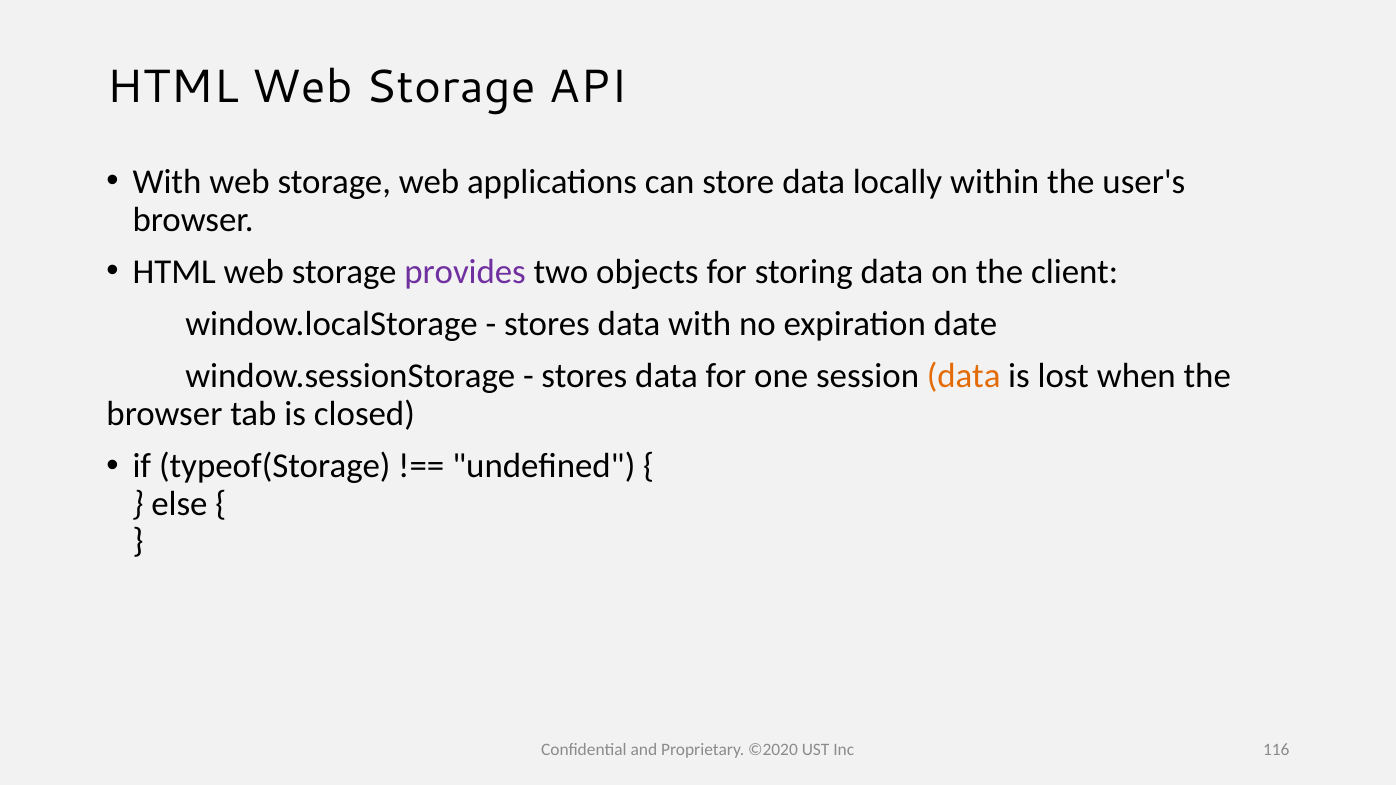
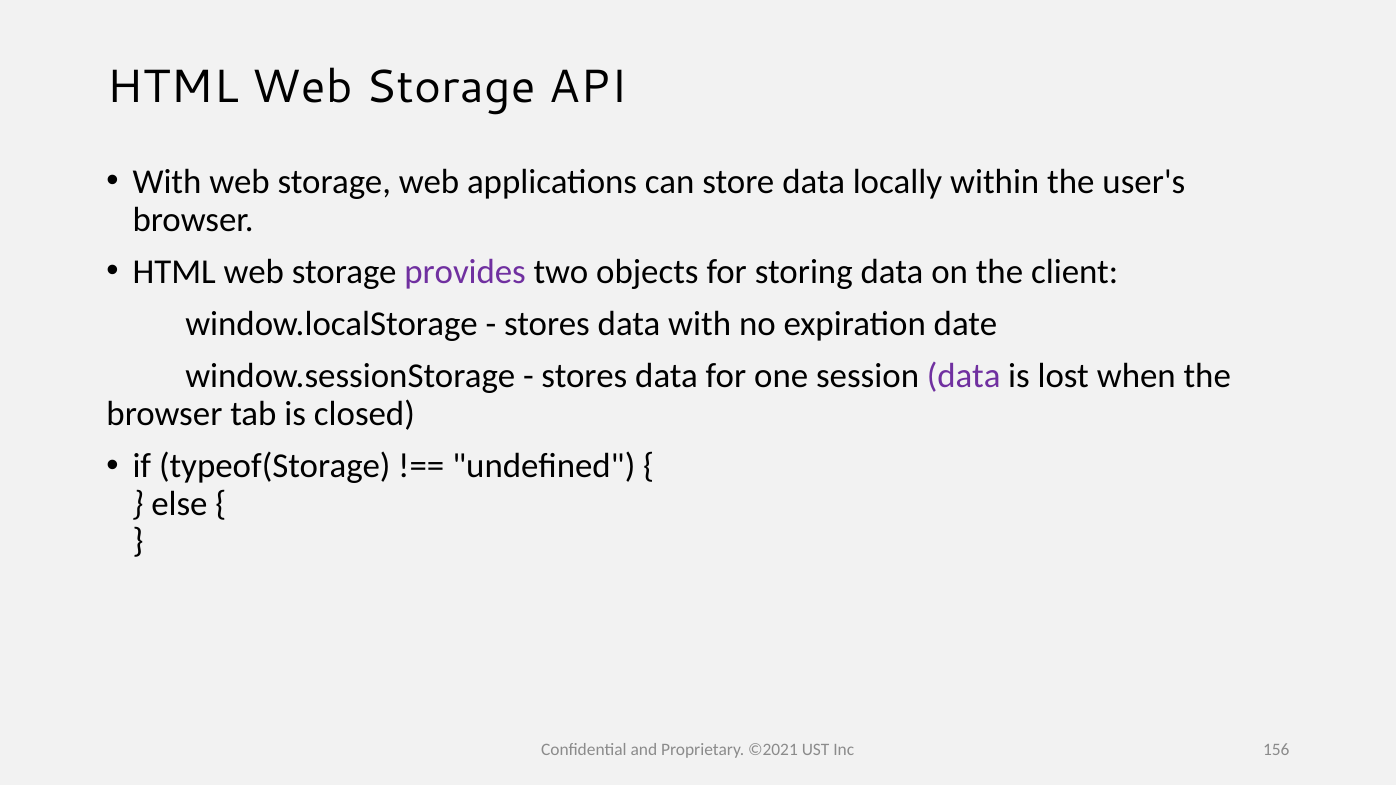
data colour: orange -> purple (964, 376)
©2020: ©2020 -> ©2021 (773, 750)
116: 116 -> 156 (1276, 750)
